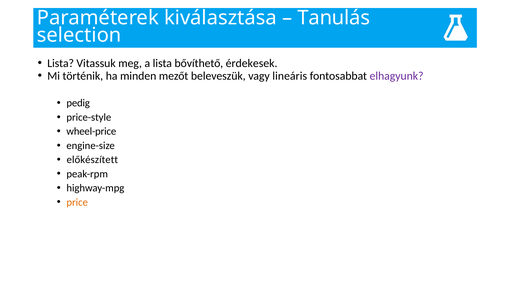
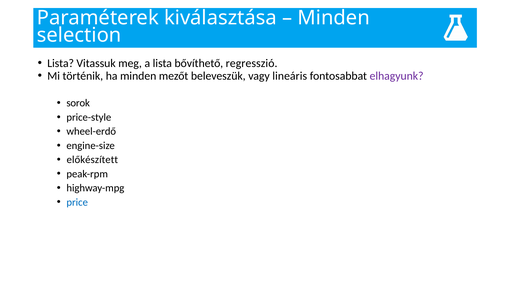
Tanulás: Tanulás -> Minden (334, 18)
érdekesek: érdekesek -> regresszió (252, 63)
pedig: pedig -> sorok (78, 103)
wheel-price: wheel-price -> wheel-erdő (91, 131)
price colour: orange -> blue (77, 202)
